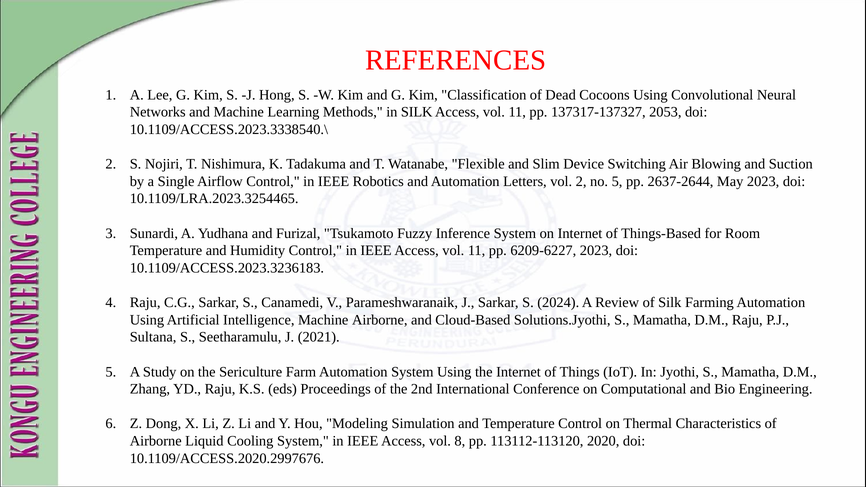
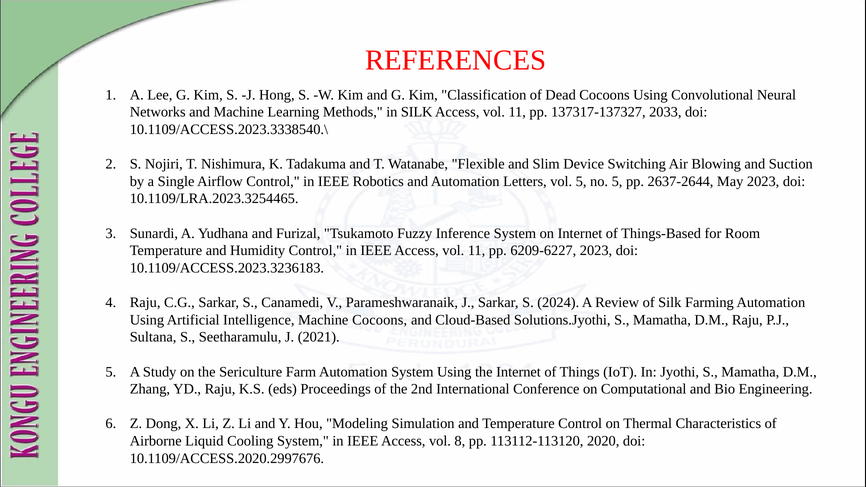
2053: 2053 -> 2033 (665, 112)
vol 2: 2 -> 5 (581, 181)
Machine Airborne: Airborne -> Cocoons (380, 320)
